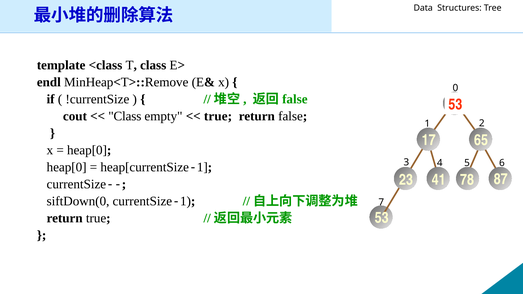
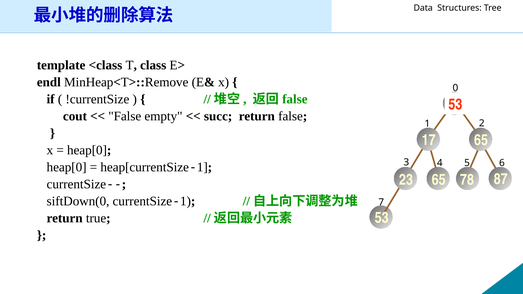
Class: Class -> False (125, 116)
true: true -> succ (218, 116)
23 41: 41 -> 65 (439, 180)
